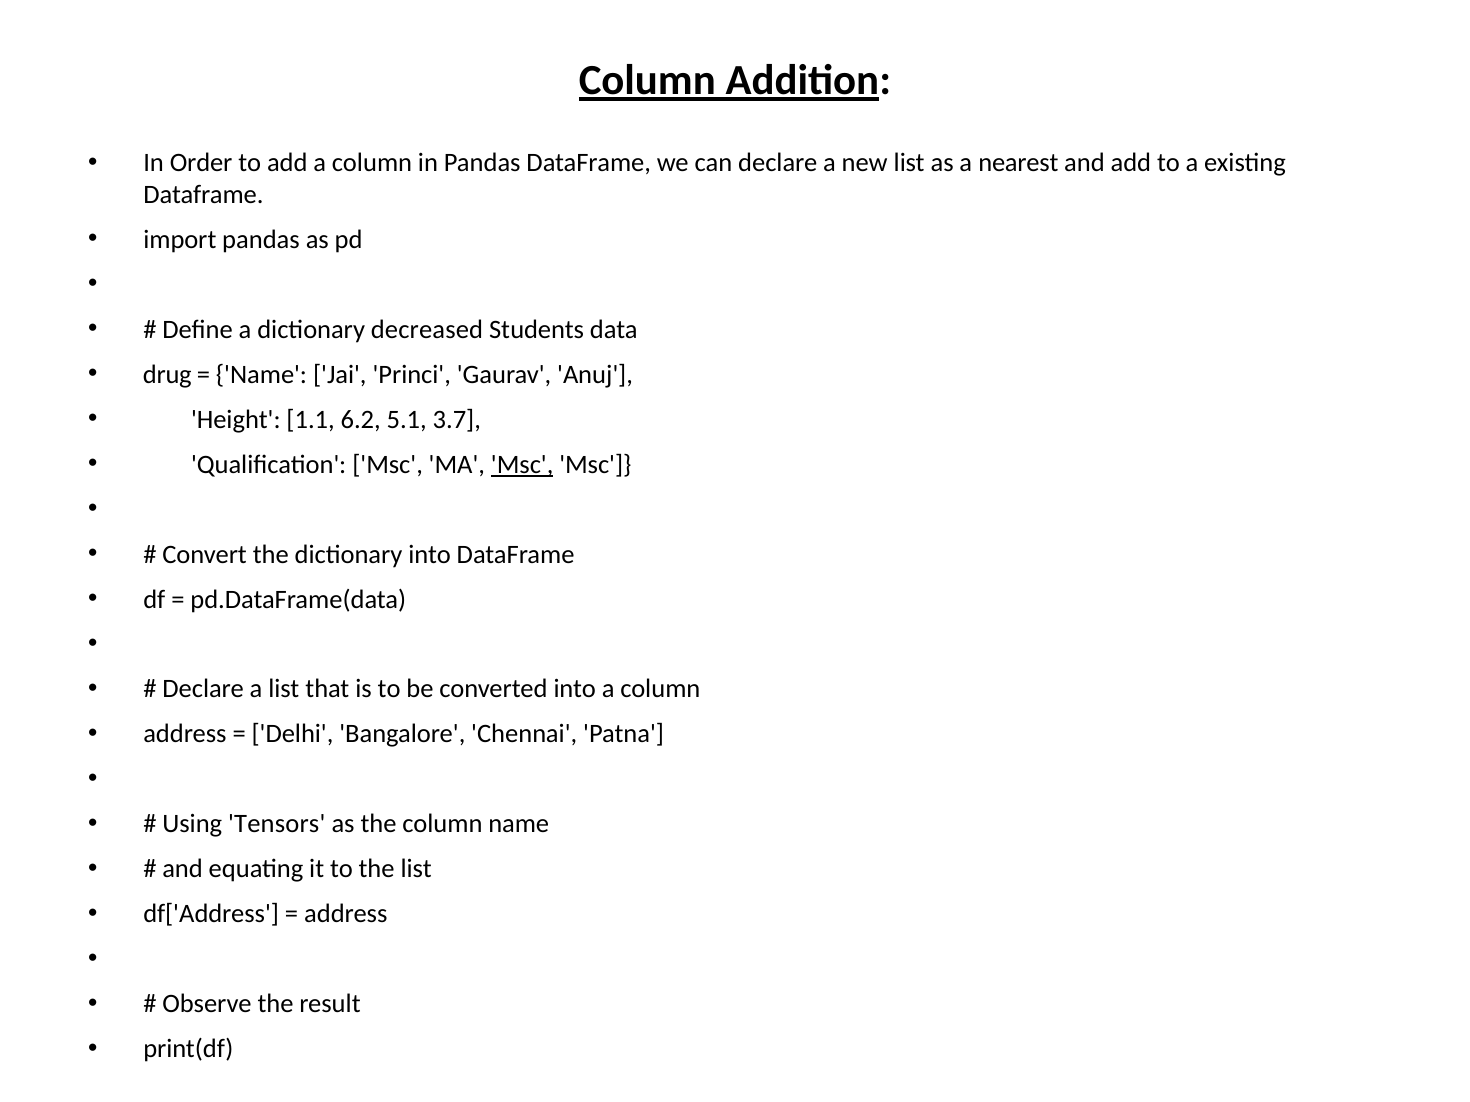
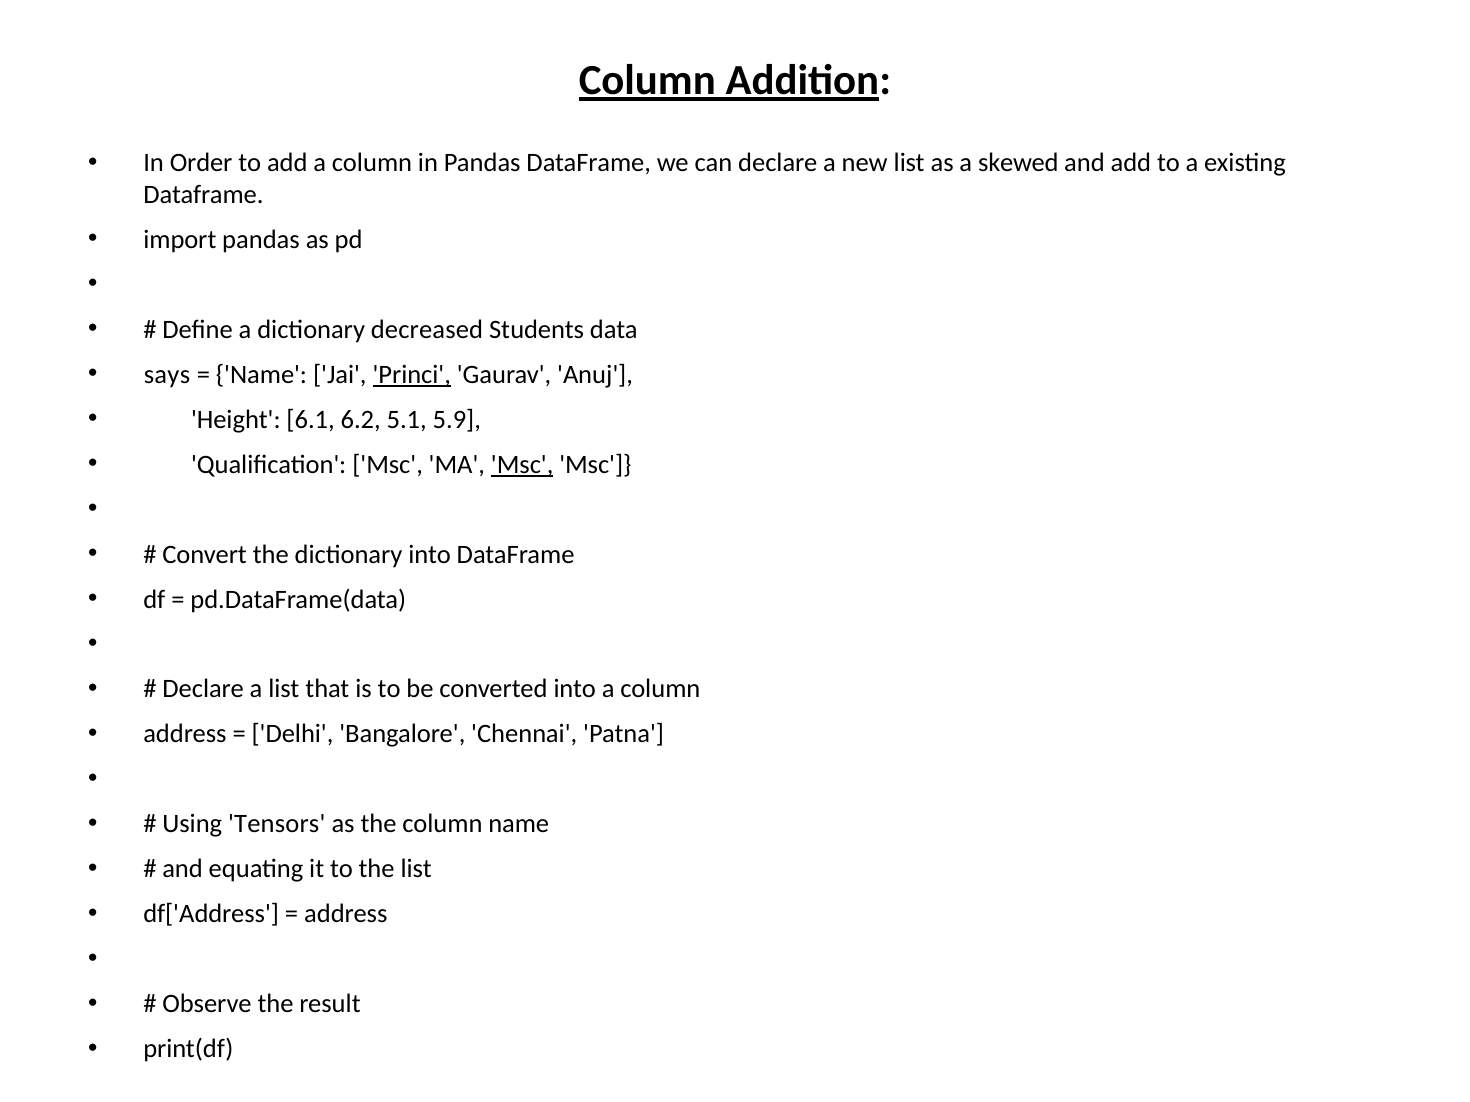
nearest: nearest -> skewed (1018, 163)
drug: drug -> says (167, 375)
Princi underline: none -> present (412, 375)
1.1: 1.1 -> 6.1 (311, 420)
3.7: 3.7 -> 5.9 (457, 420)
